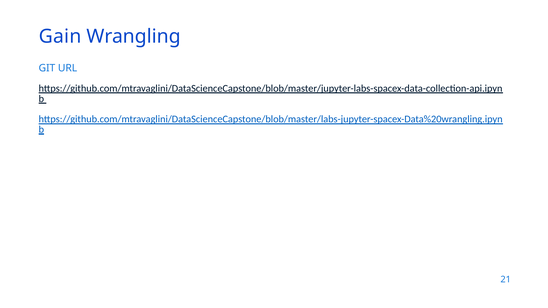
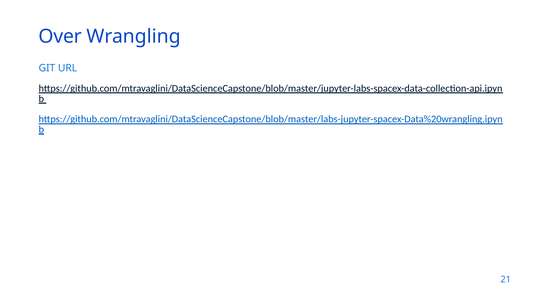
Gain: Gain -> Over (60, 37)
